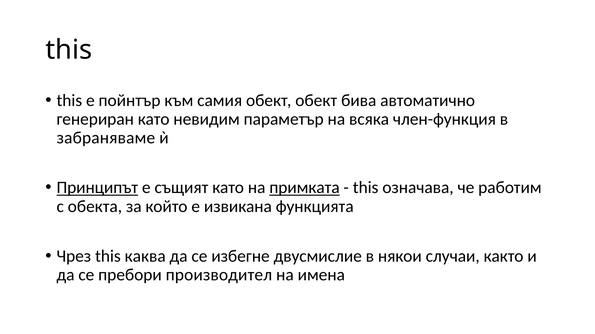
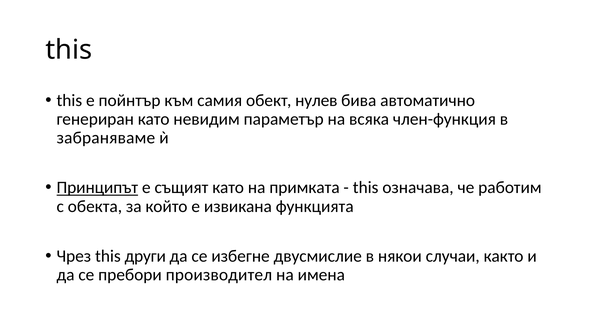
обект обект: обект -> нулев (316, 101)
примката underline: present -> none (304, 188)
каква: каква -> други (145, 257)
